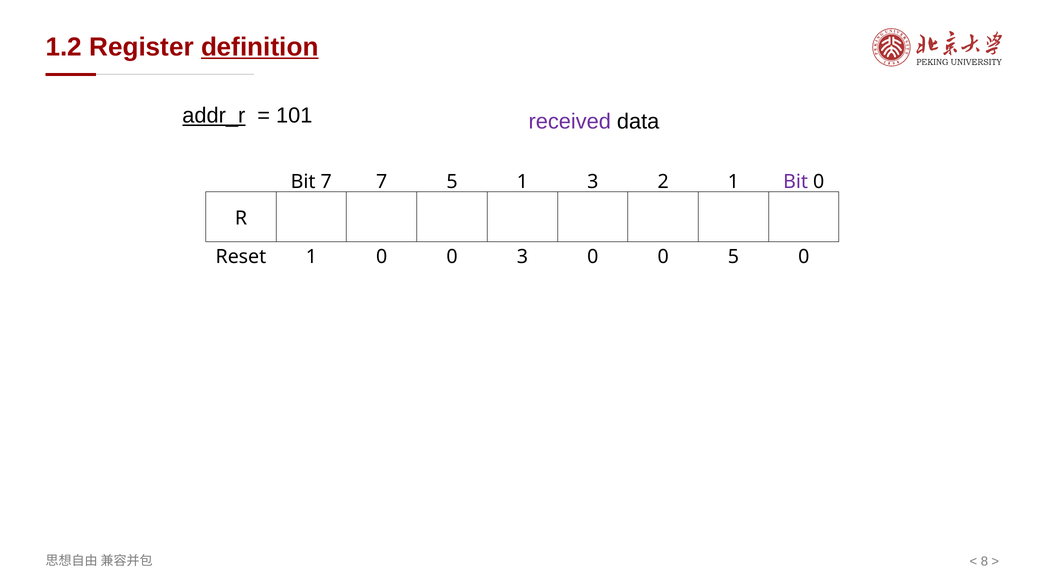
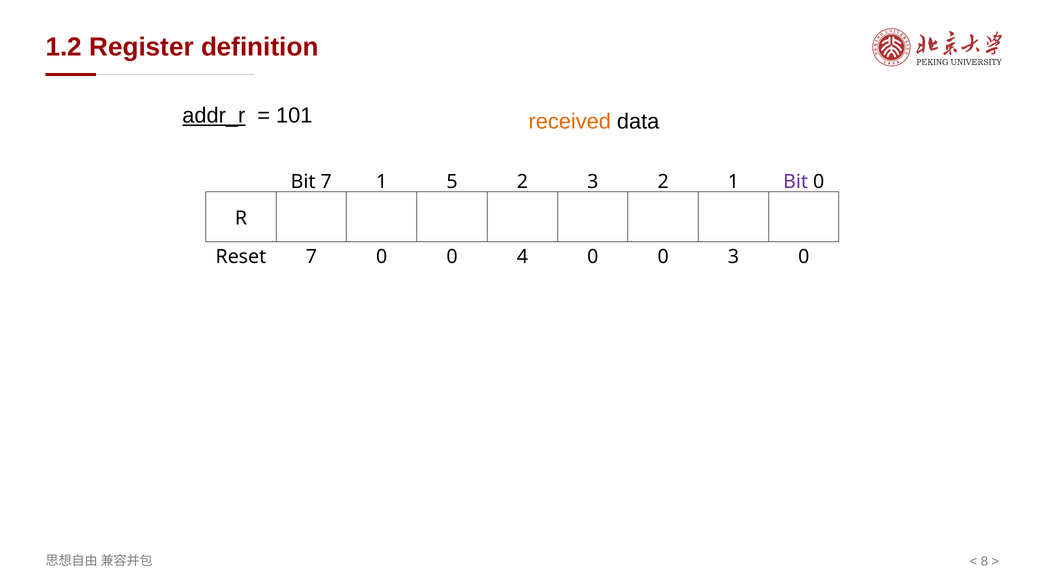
definition underline: present -> none (260, 47)
received colour: purple -> orange (570, 122)
7 7: 7 -> 1 (382, 182)
5 1: 1 -> 2 (522, 182)
Reset 1: 1 -> 7 (311, 257)
0 3: 3 -> 4 (522, 257)
0 5: 5 -> 3 (733, 257)
